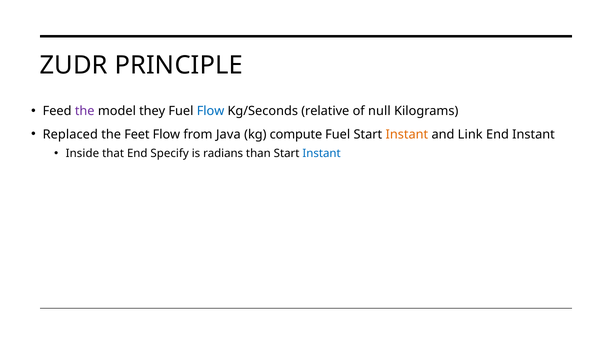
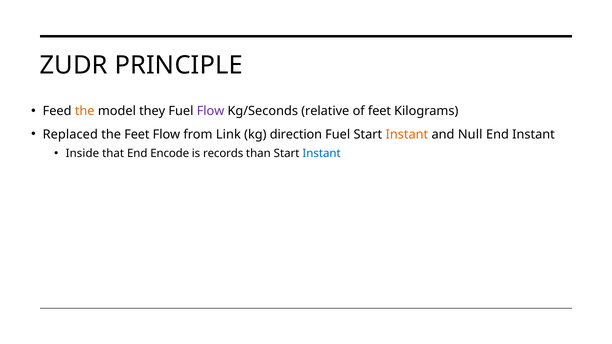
the colour: purple -> orange (85, 111)
Flow colour: blue -> purple (211, 111)
of null: null -> feet (379, 111)
Java: Java -> Link (228, 135)
compute: compute -> direction (296, 135)
Link: Link -> Null (470, 135)
Specify: Specify -> Encode (170, 154)
radians: radians -> records (223, 154)
